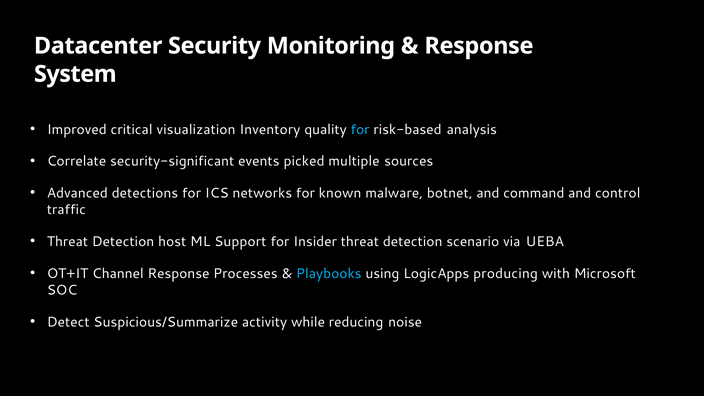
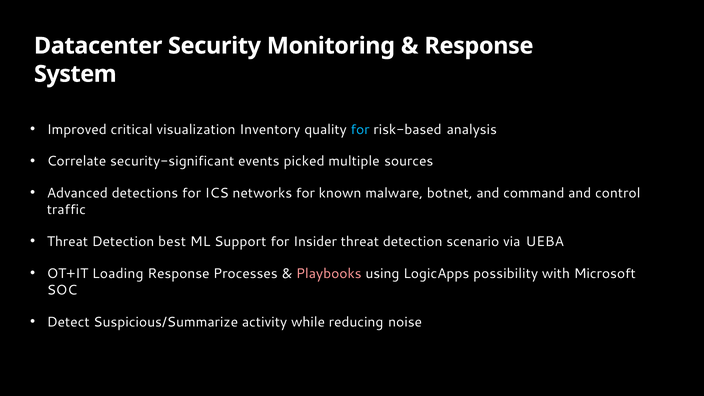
host: host -> best (172, 242)
Channel: Channel -> Loading (118, 273)
Playbooks colour: light blue -> pink (329, 273)
producing: producing -> possibility (506, 273)
